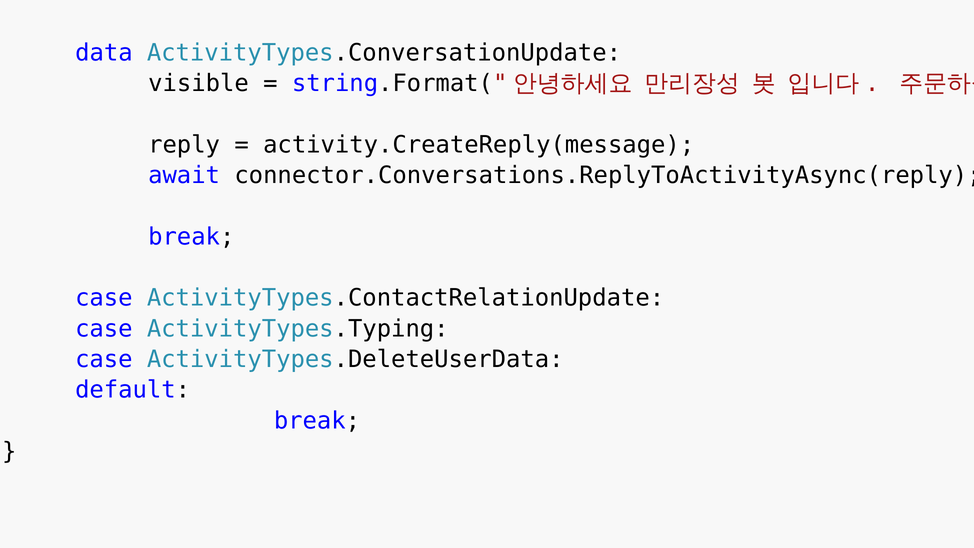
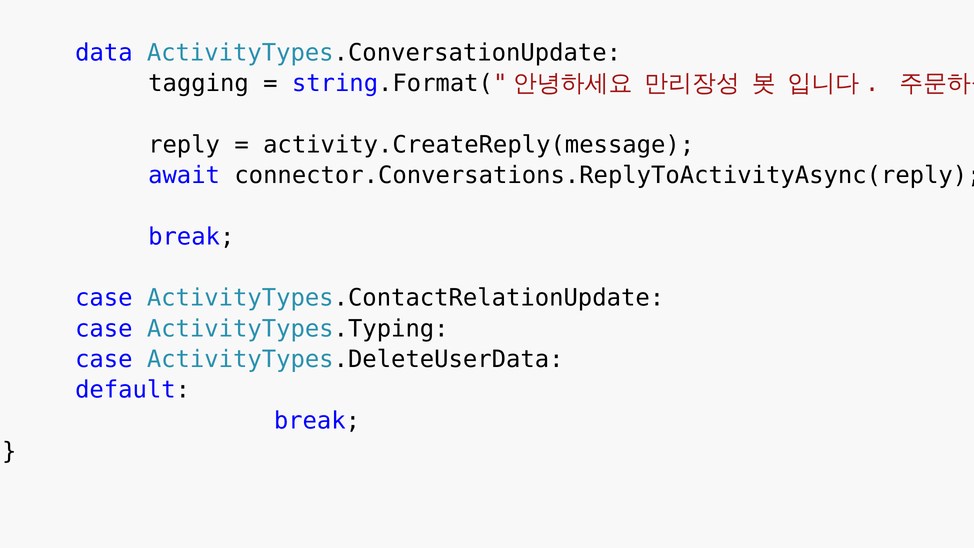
visible: visible -> tagging (198, 83)
